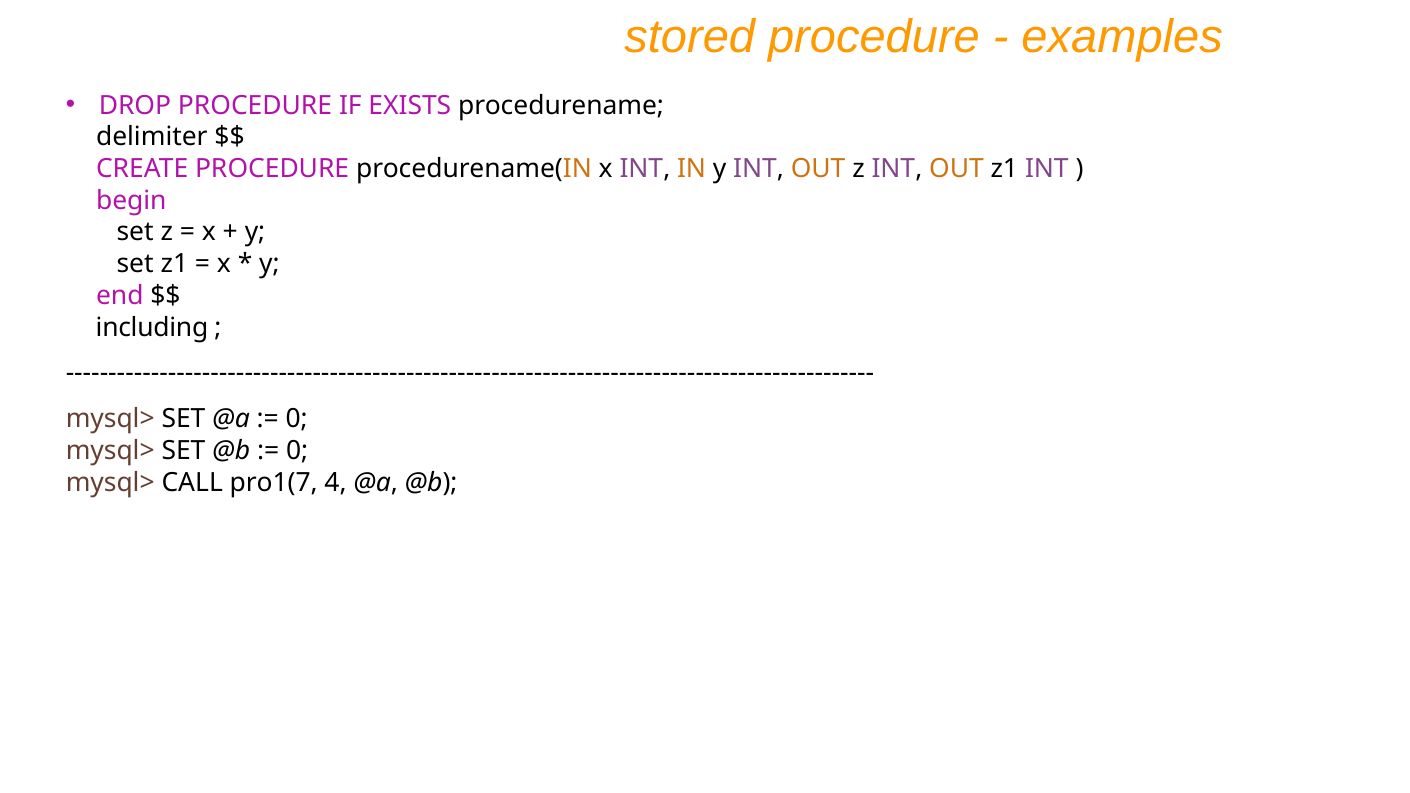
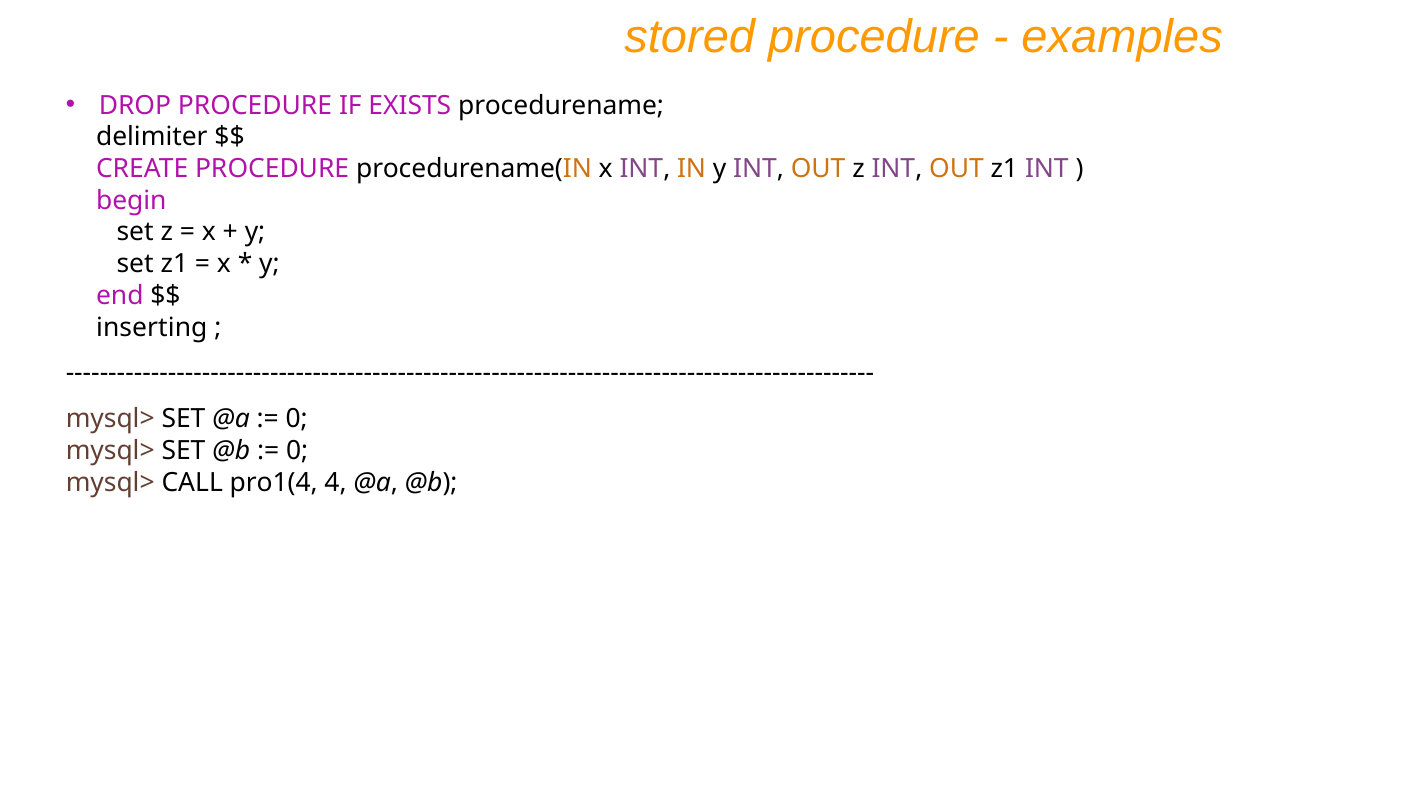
including: including -> inserting (152, 327)
pro1(7: pro1(7 -> pro1(4 (274, 482)
